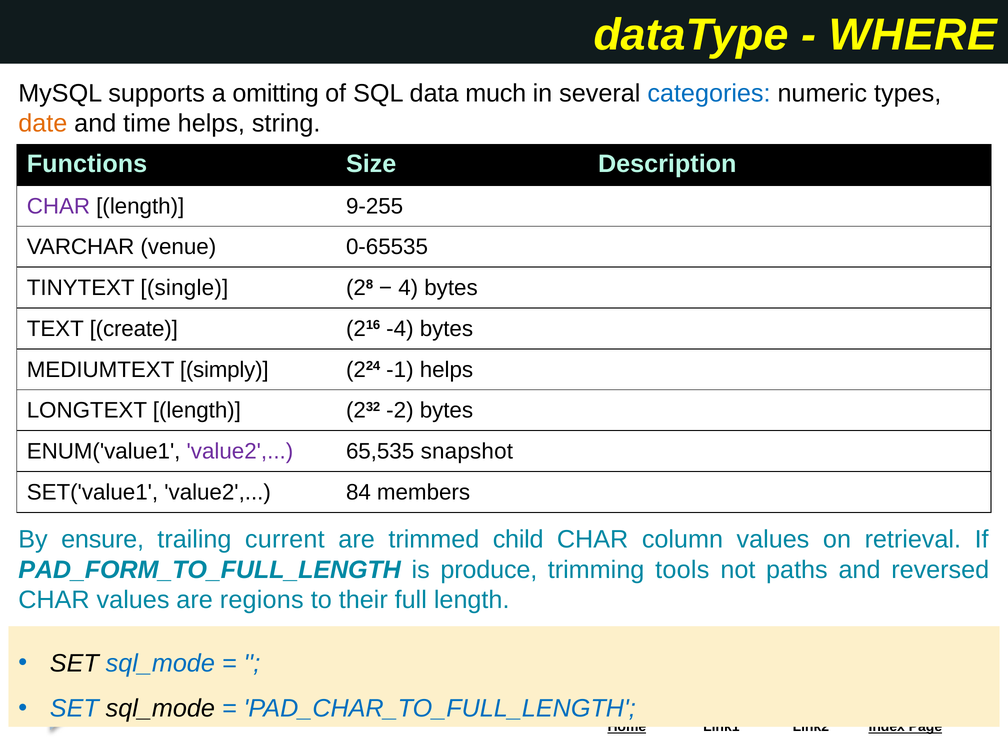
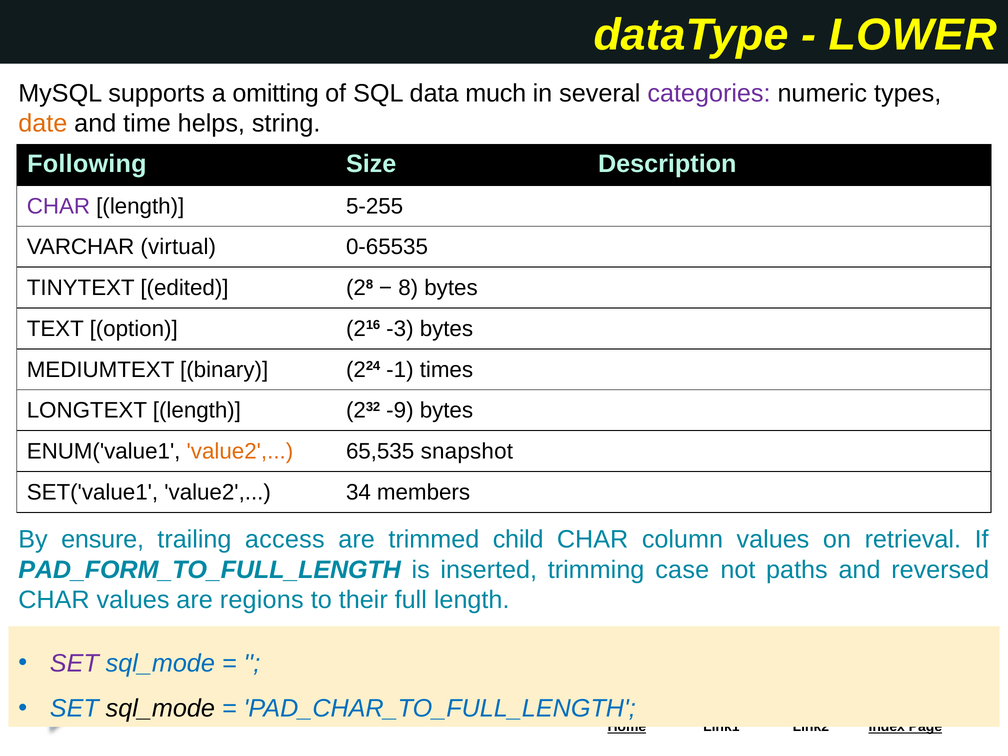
WHERE: WHERE -> LOWER (913, 35)
categories colour: blue -> purple (709, 93)
Functions: Functions -> Following (87, 164)
9-255: 9-255 -> 5-255 (375, 206)
venue: venue -> virtual (178, 247)
single: single -> edited (184, 288)
4: 4 -> 8 (408, 288)
create: create -> option (134, 329)
-4: -4 -> -3 (400, 329)
simply: simply -> binary (224, 370)
-1 helps: helps -> times (446, 370)
-2: -2 -> -9 (400, 410)
value2 colour: purple -> orange (240, 451)
84: 84 -> 34 (358, 492)
current: current -> access (285, 539)
produce: produce -> inserted (489, 570)
tools: tools -> case (682, 570)
SET colour: black -> purple (74, 663)
